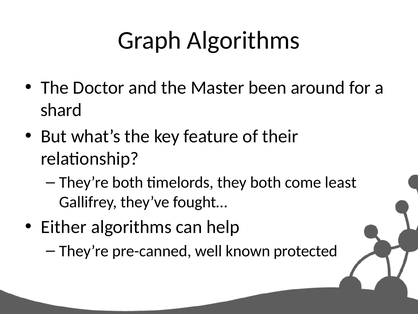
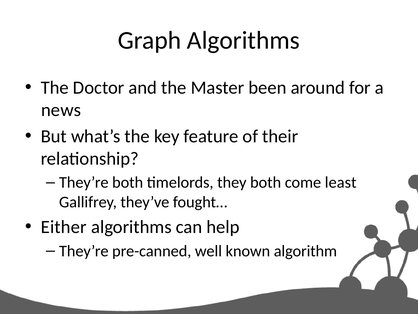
shard: shard -> news (61, 110)
protected: protected -> algorithm (305, 251)
